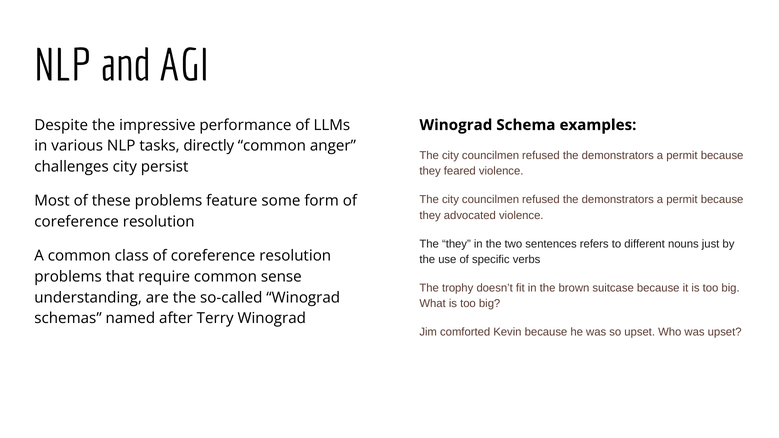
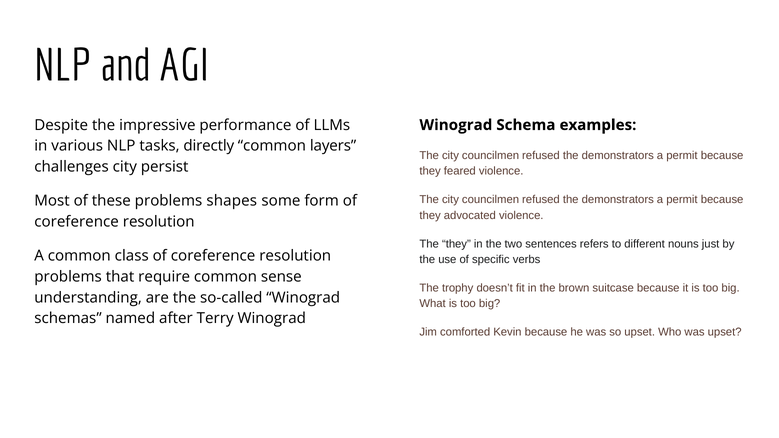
anger: anger -> layers (333, 146)
feature: feature -> shapes (232, 201)
